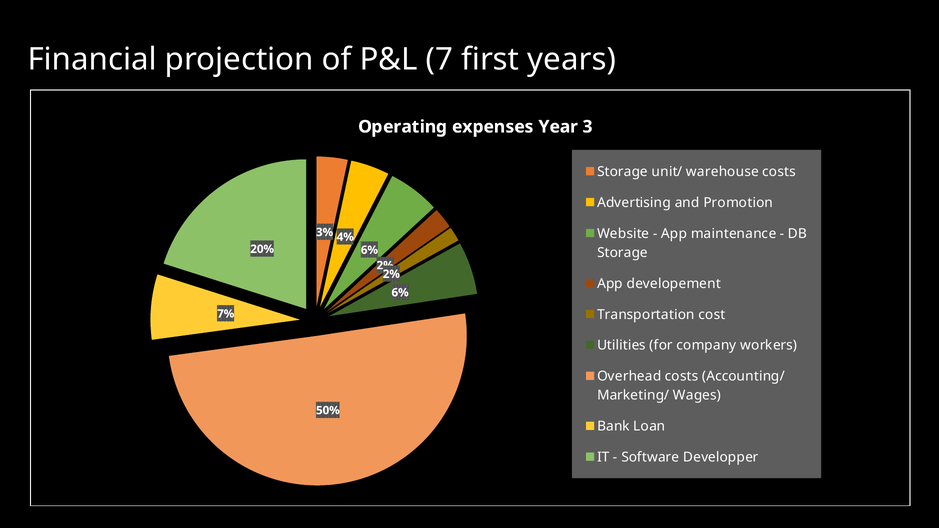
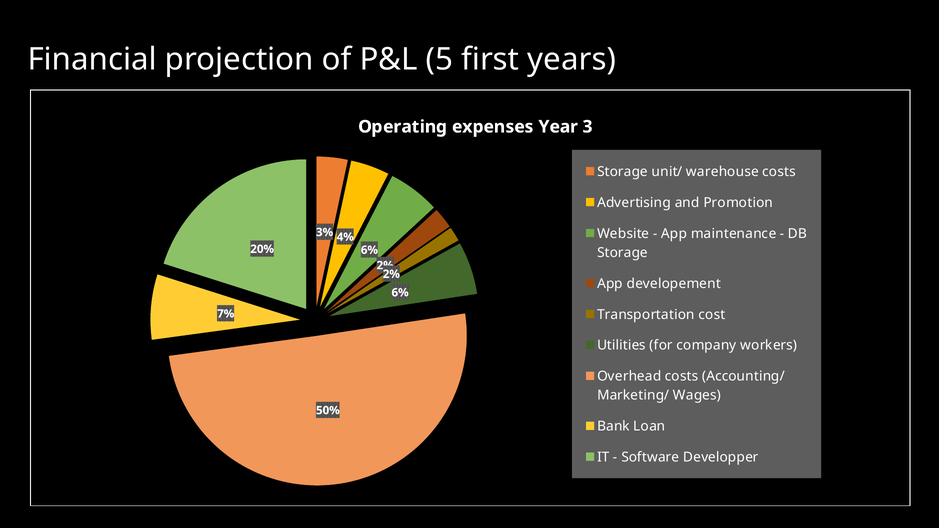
7: 7 -> 5 (440, 60)
